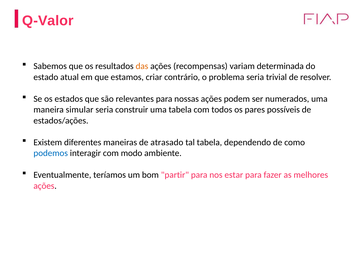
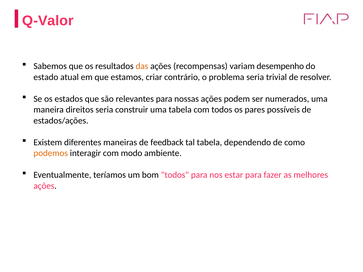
determinada: determinada -> desempenho (280, 66)
simular: simular -> direitos (80, 110)
atrasado: atrasado -> feedback (167, 142)
podemos colour: blue -> orange (51, 153)
bom partir: partir -> todos (175, 175)
